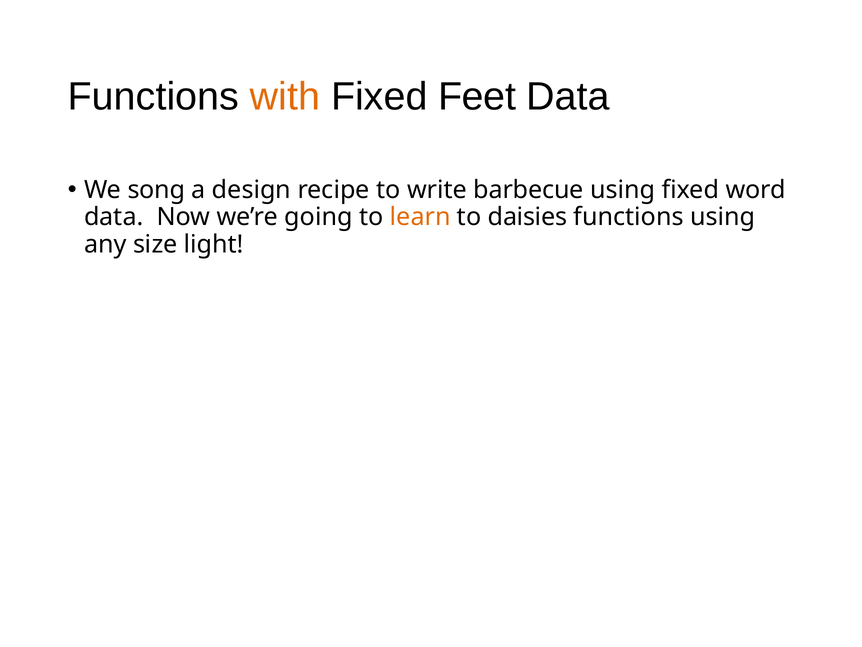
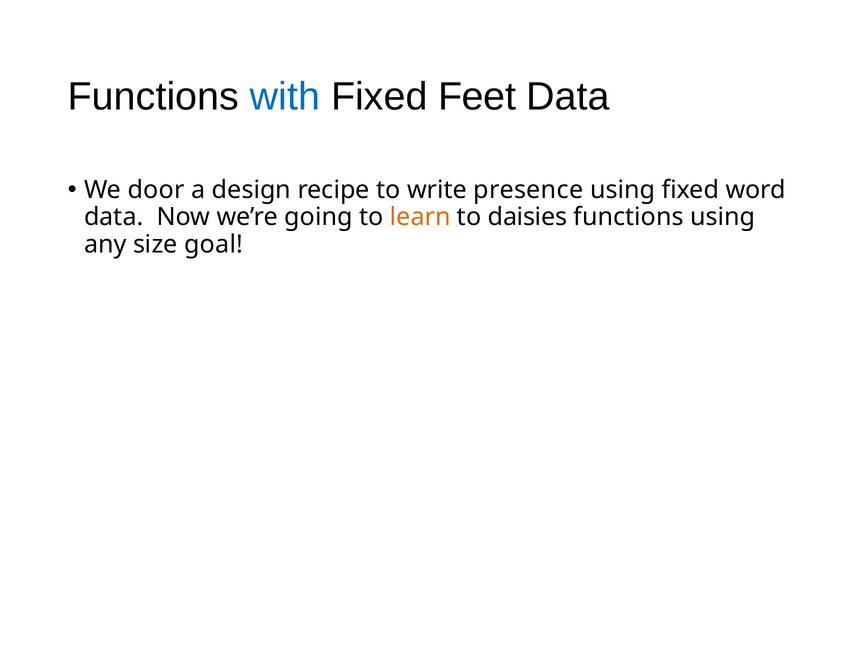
with colour: orange -> blue (285, 97)
song: song -> door (156, 190)
barbecue: barbecue -> presence (528, 190)
light: light -> goal (214, 244)
